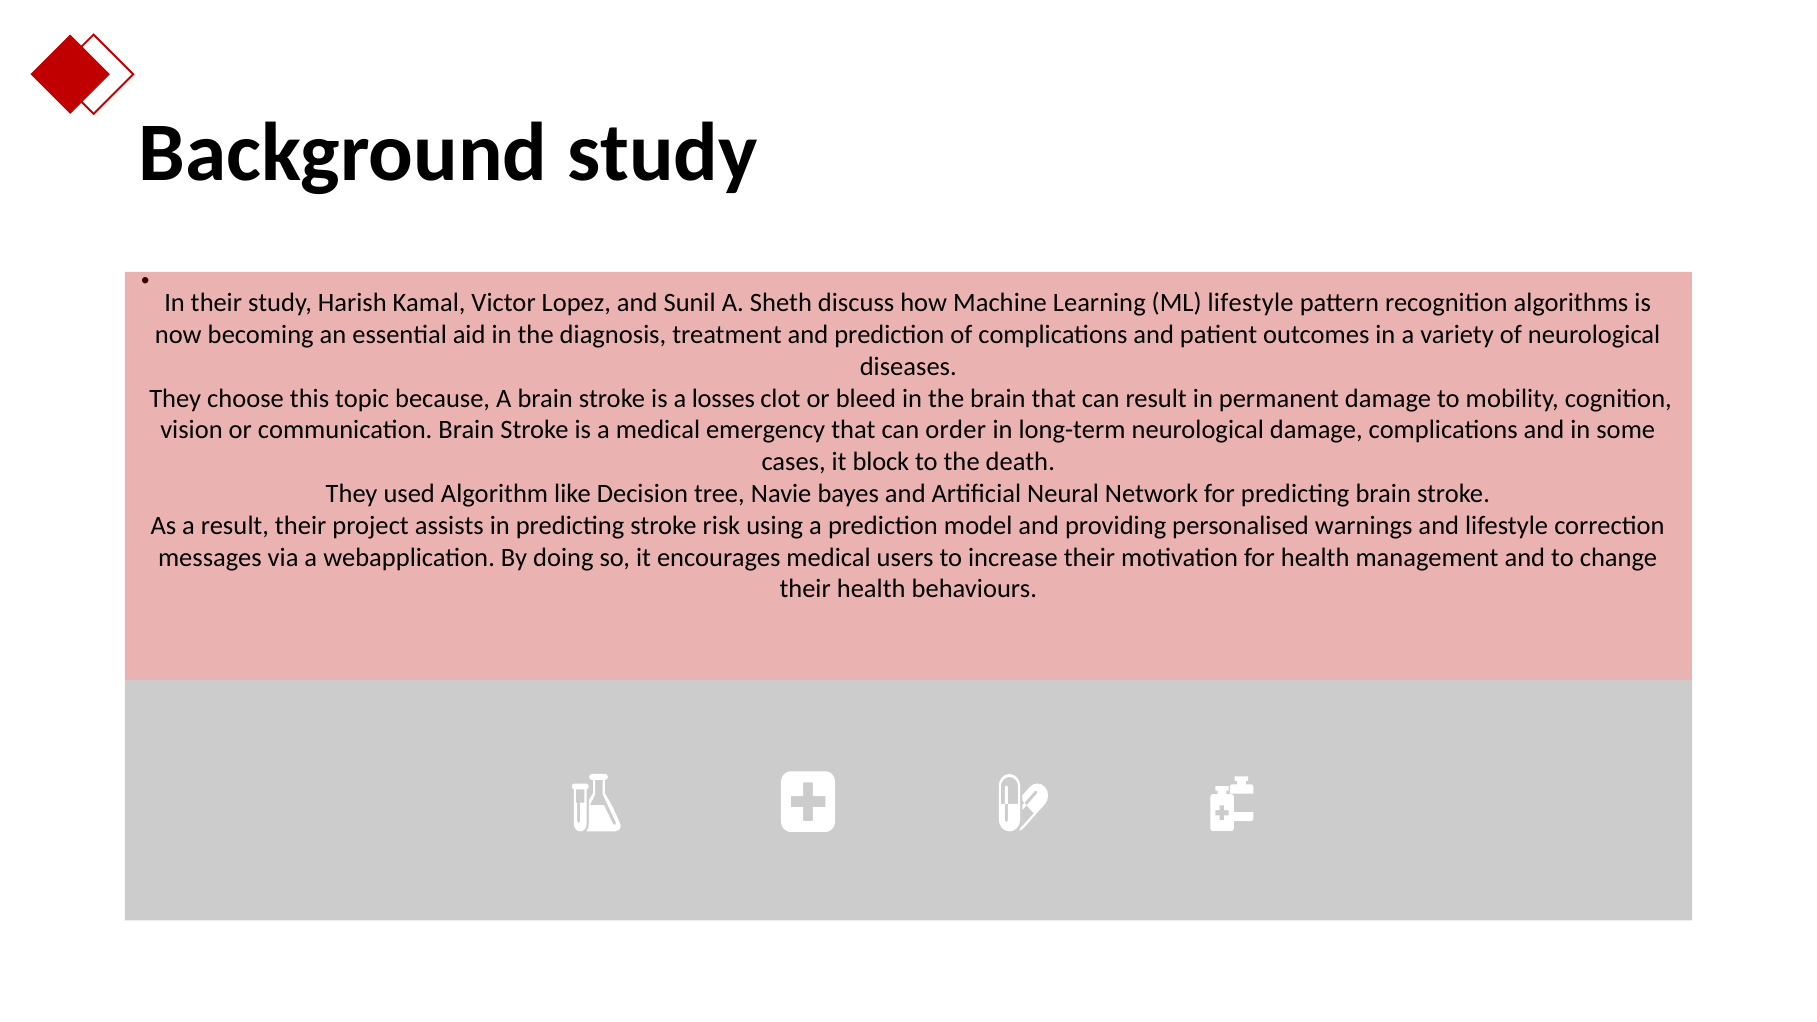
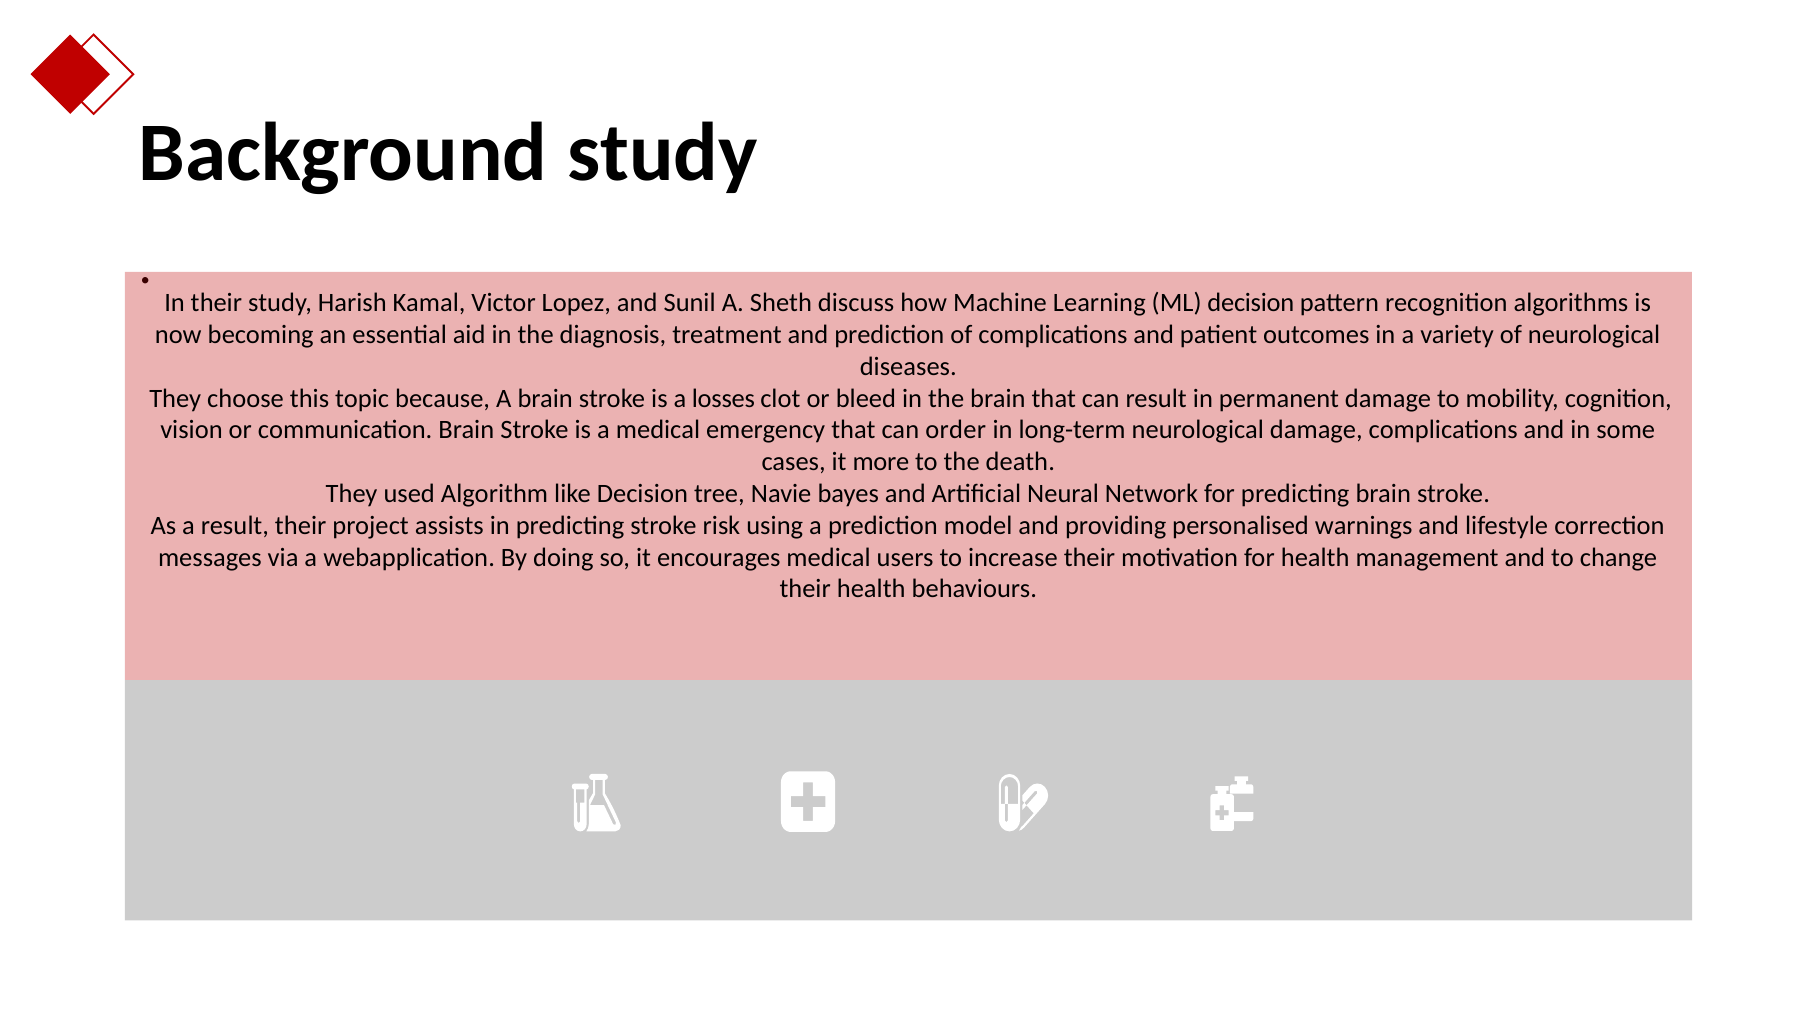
ML lifestyle: lifestyle -> decision (1251, 303)
block: block -> more (881, 462)
